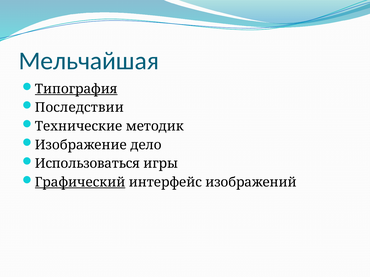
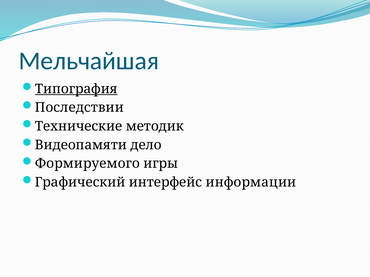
Изображение: Изображение -> Видеопамяти (81, 145)
Использоваться: Использоваться -> Формируемого (87, 164)
Графический underline: present -> none (80, 183)
изображений: изображений -> информации (251, 183)
